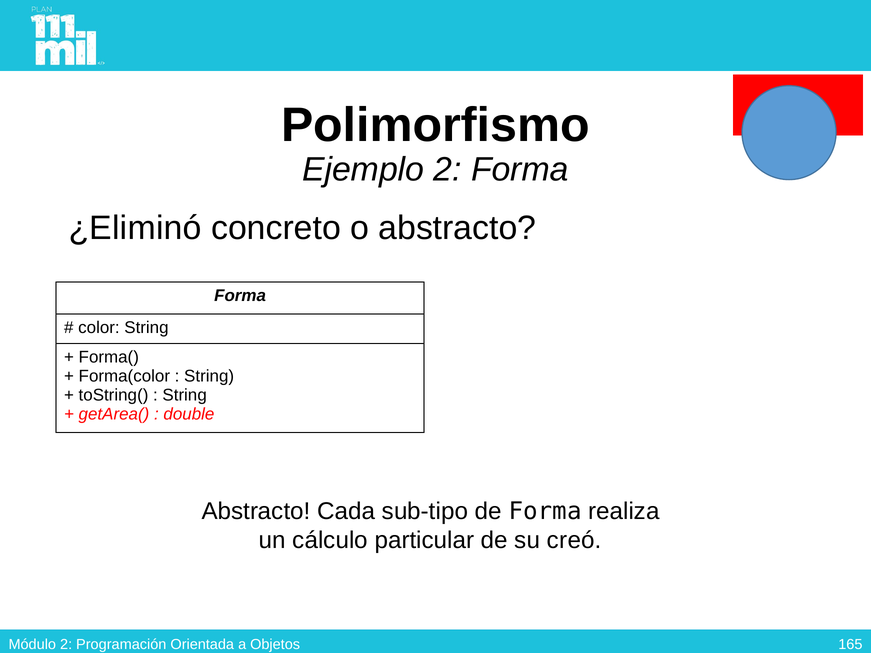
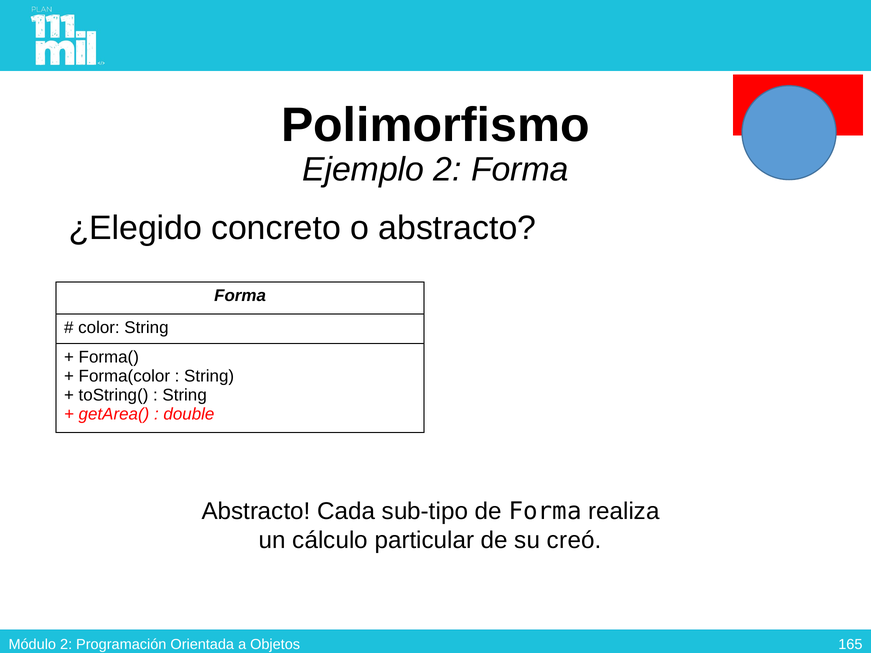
¿Eliminó: ¿Eliminó -> ¿Elegido (135, 228)
